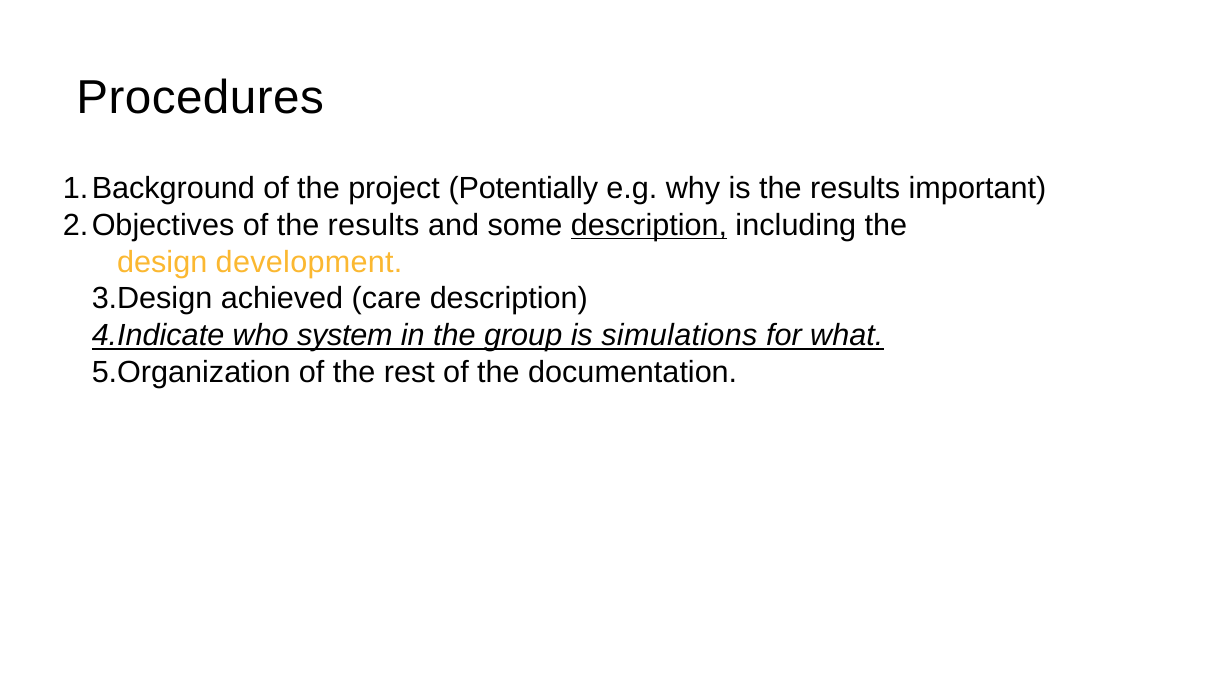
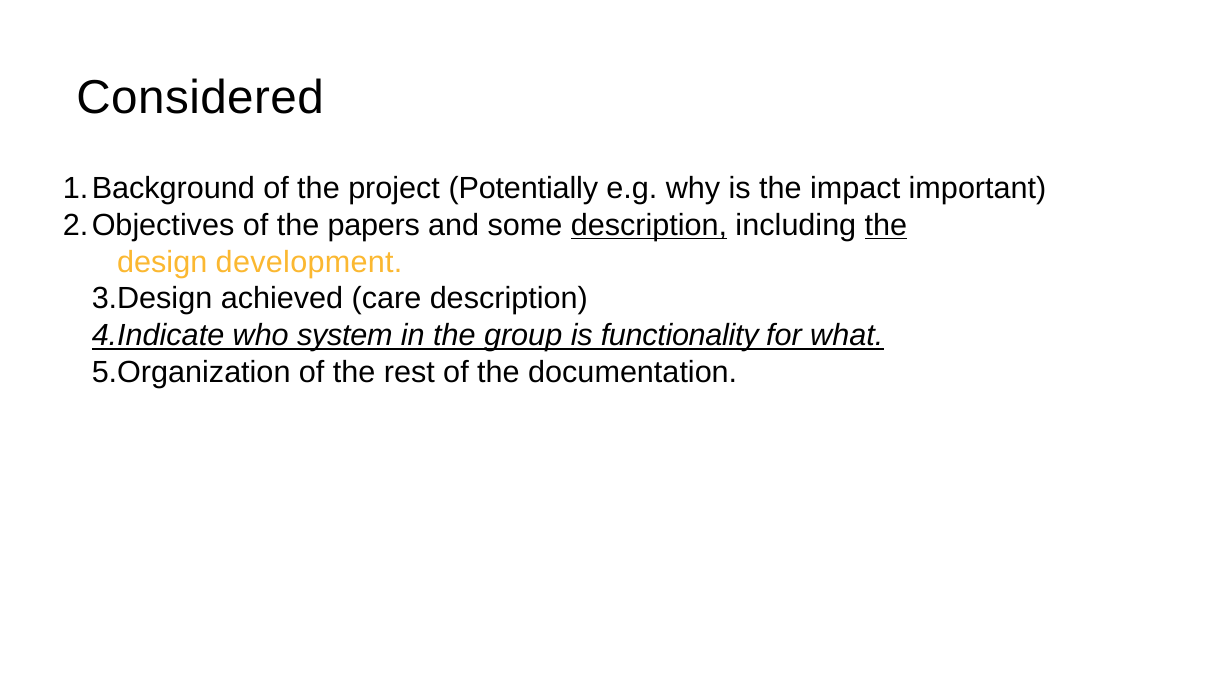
Procedures: Procedures -> Considered (200, 98)
is the results: results -> impact (855, 189)
of the results: results -> papers (374, 225)
the underline: none -> present (886, 225)
simulations: simulations -> functionality (680, 336)
